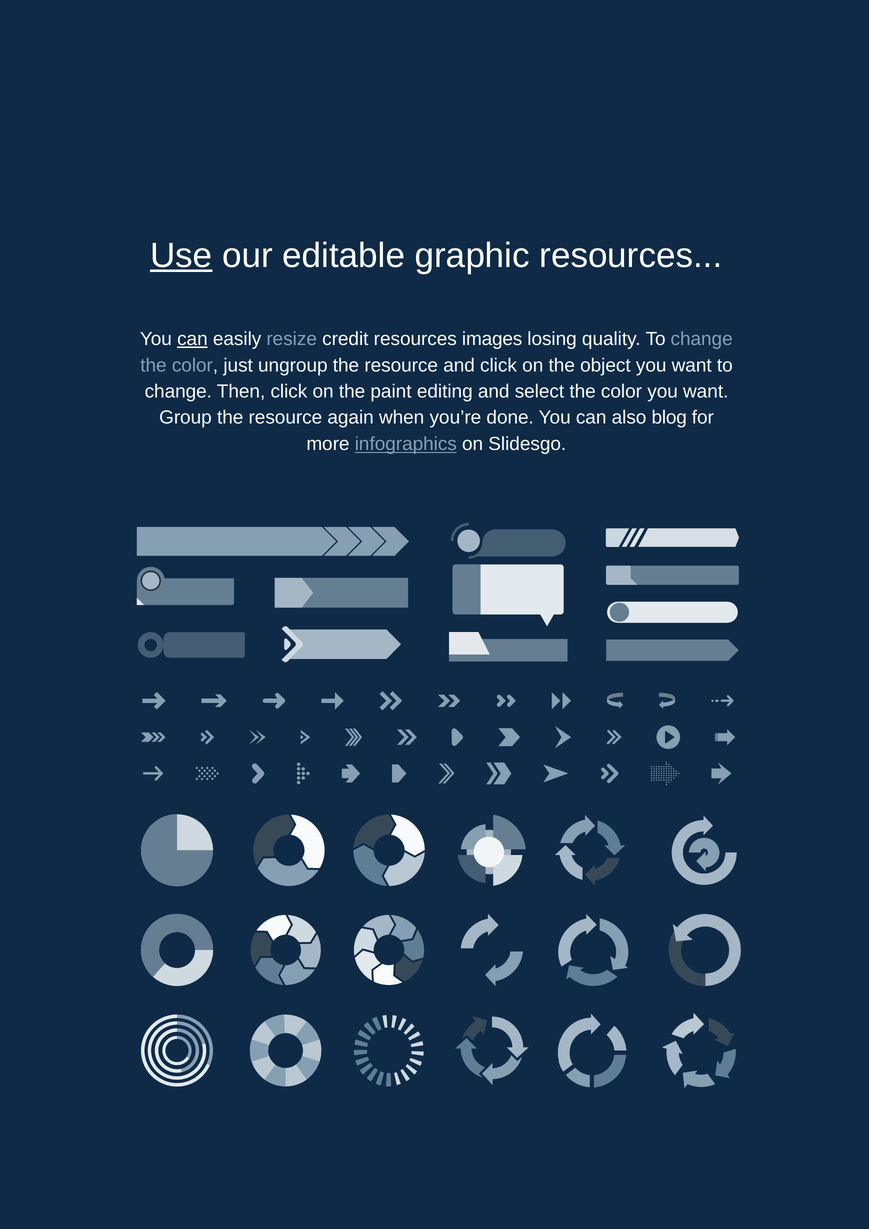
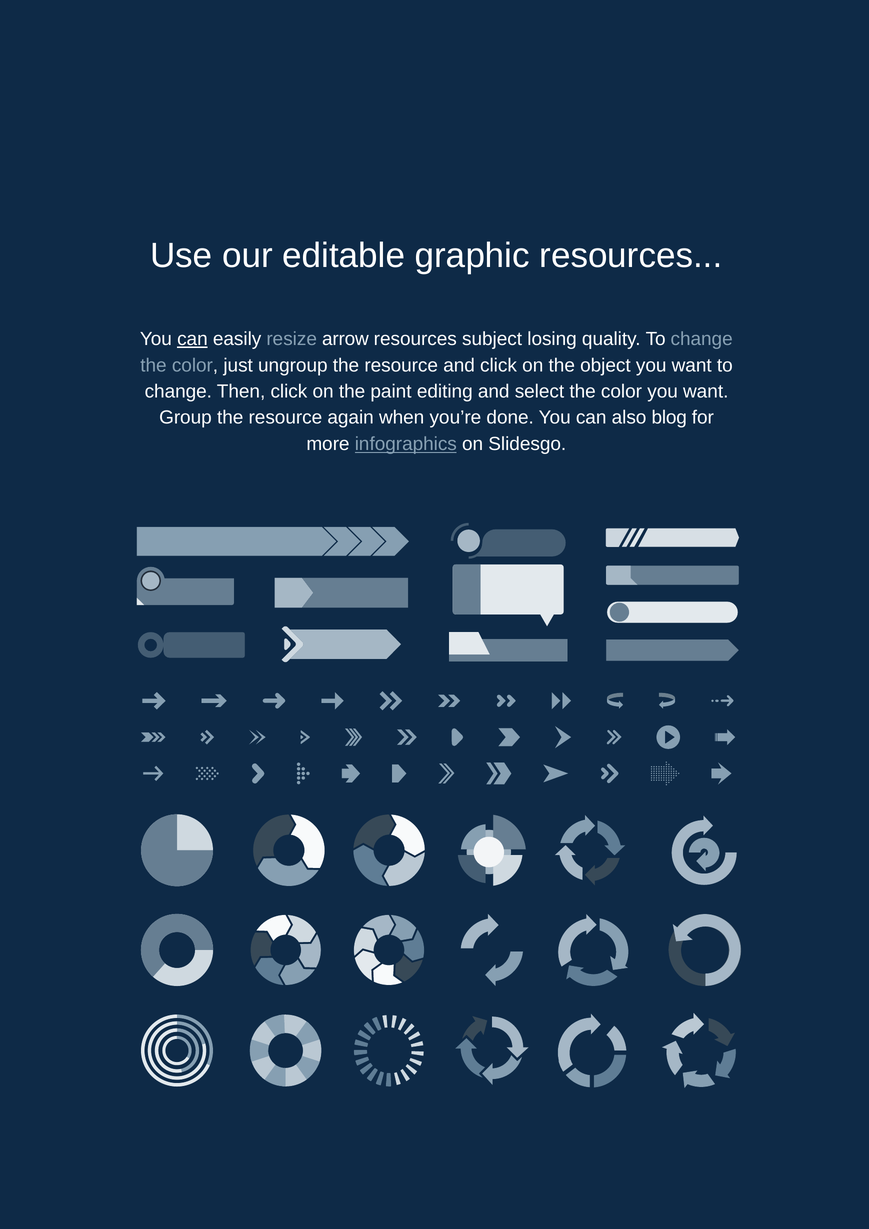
Use underline: present -> none (181, 256)
credit: credit -> arrow (345, 339)
images: images -> subject (492, 339)
